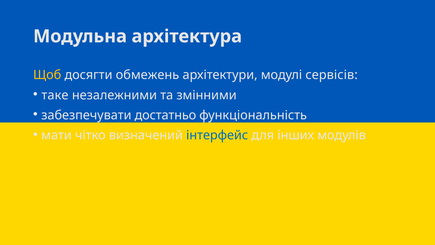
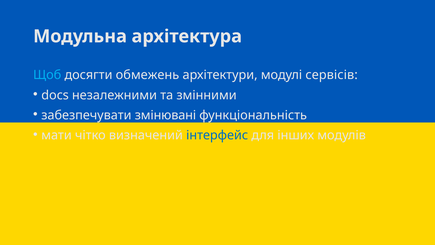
Щоб colour: yellow -> light blue (47, 75)
таке: таке -> docs (55, 95)
достатньо: достатньо -> змінювані (165, 115)
